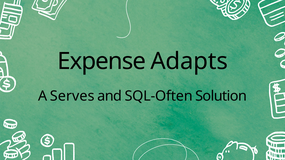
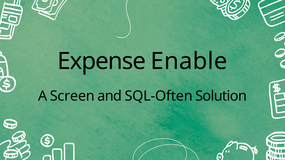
Adapts: Adapts -> Enable (189, 61)
Serves: Serves -> Screen (72, 96)
